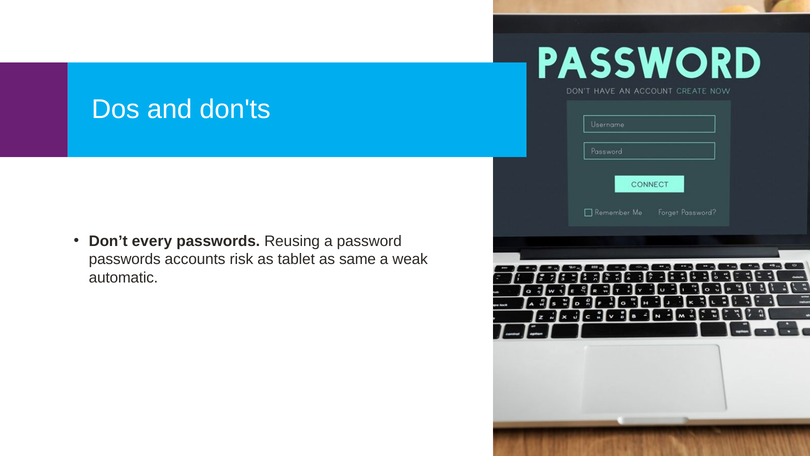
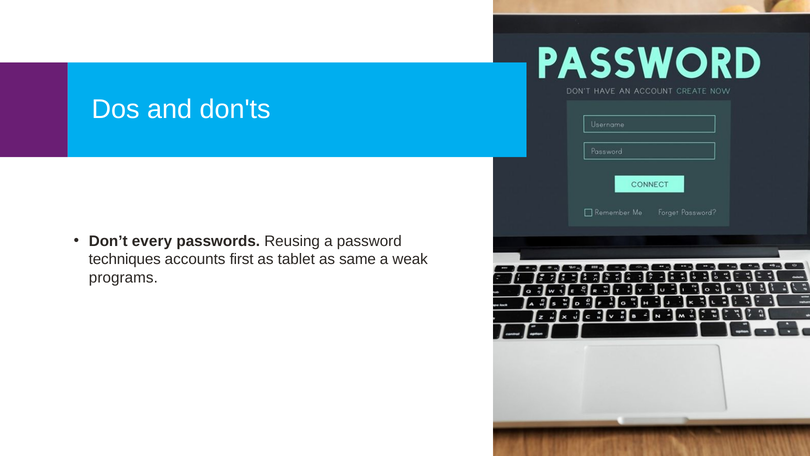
passwords: passwords -> techniques (125, 259)
risk: risk -> first (242, 259)
automatic: automatic -> programs (123, 277)
